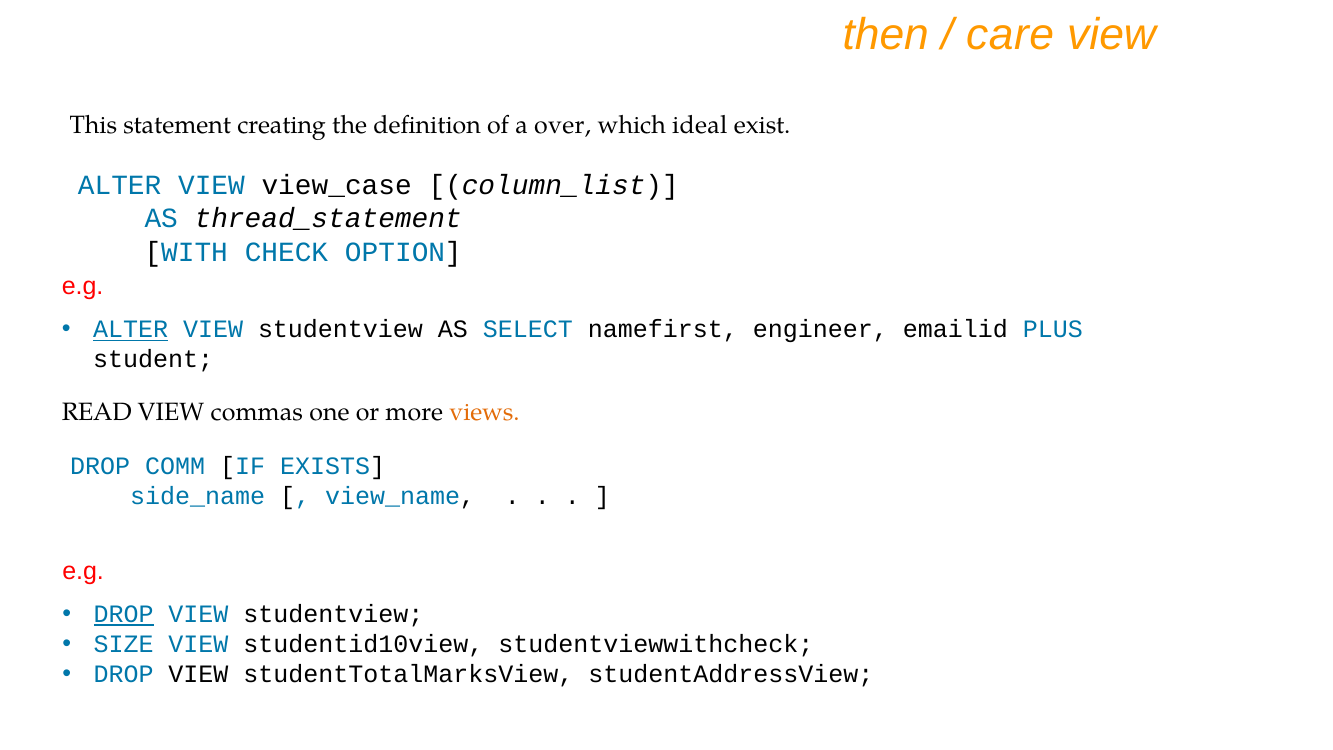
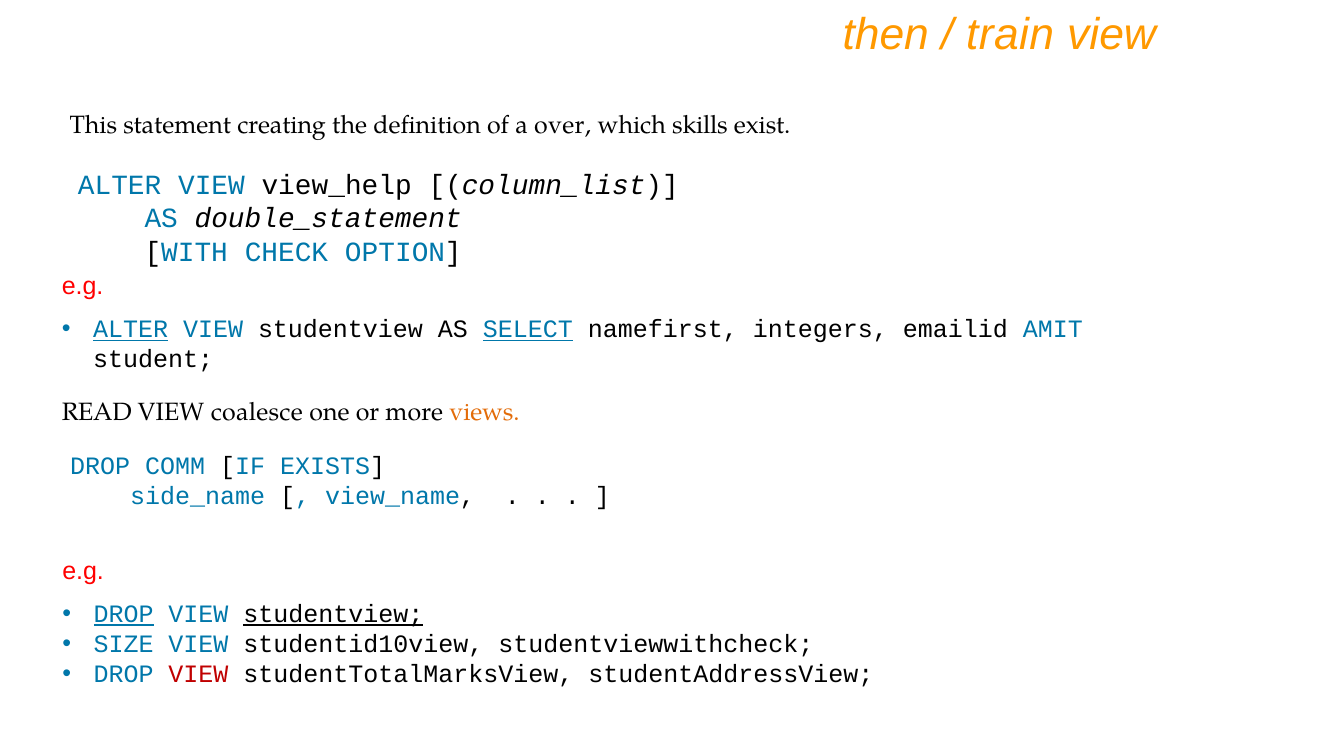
care: care -> train (1010, 35)
ideal: ideal -> skills (700, 125)
view_case: view_case -> view_help (337, 185)
thread_statement: thread_statement -> double_statement (328, 219)
SELECT underline: none -> present (528, 330)
engineer: engineer -> integers (820, 330)
PLUS: PLUS -> AMIT (1053, 330)
commas: commas -> coalesce (257, 412)
studentview underline: none -> present (333, 614)
VIEW colour: black -> red (198, 674)
